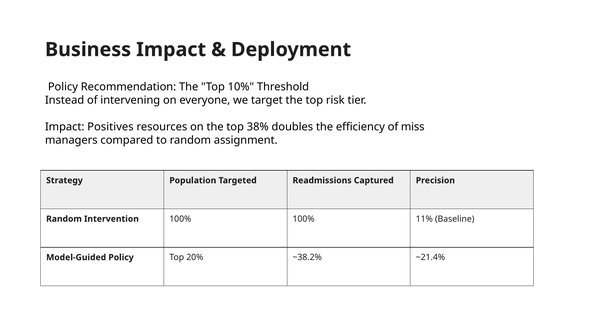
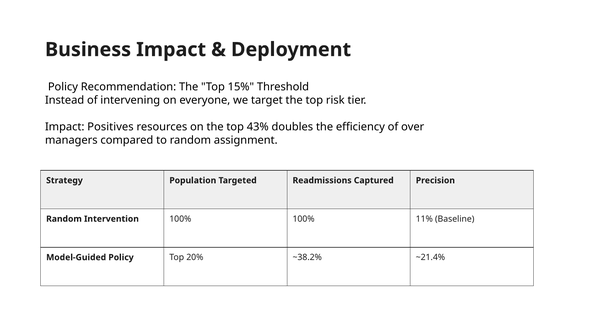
10%: 10% -> 15% (241, 87)
38%: 38% -> 43% (258, 127)
miss: miss -> over (413, 127)
